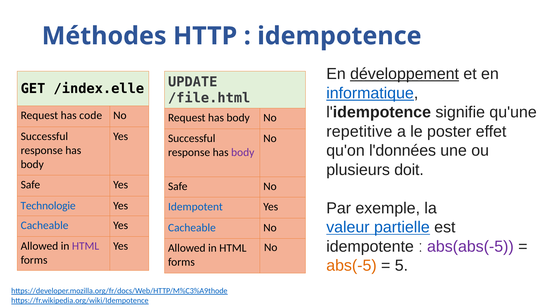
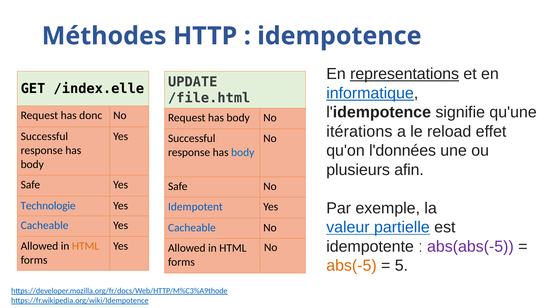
développement: développement -> representations (405, 74)
code: code -> donc (91, 115)
repetitive: repetitive -> itérations (359, 131)
poster: poster -> reload (449, 131)
body colour: purple -> blue (243, 152)
doit: doit -> afin (409, 170)
HTML colour: purple -> orange (86, 246)
